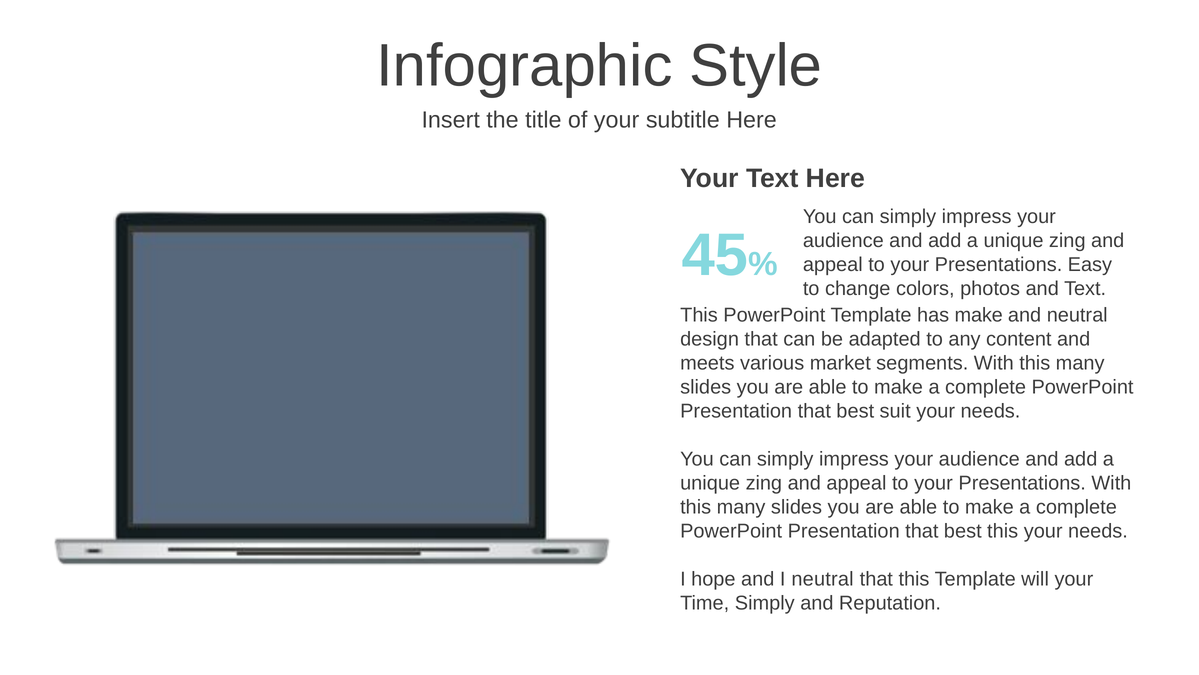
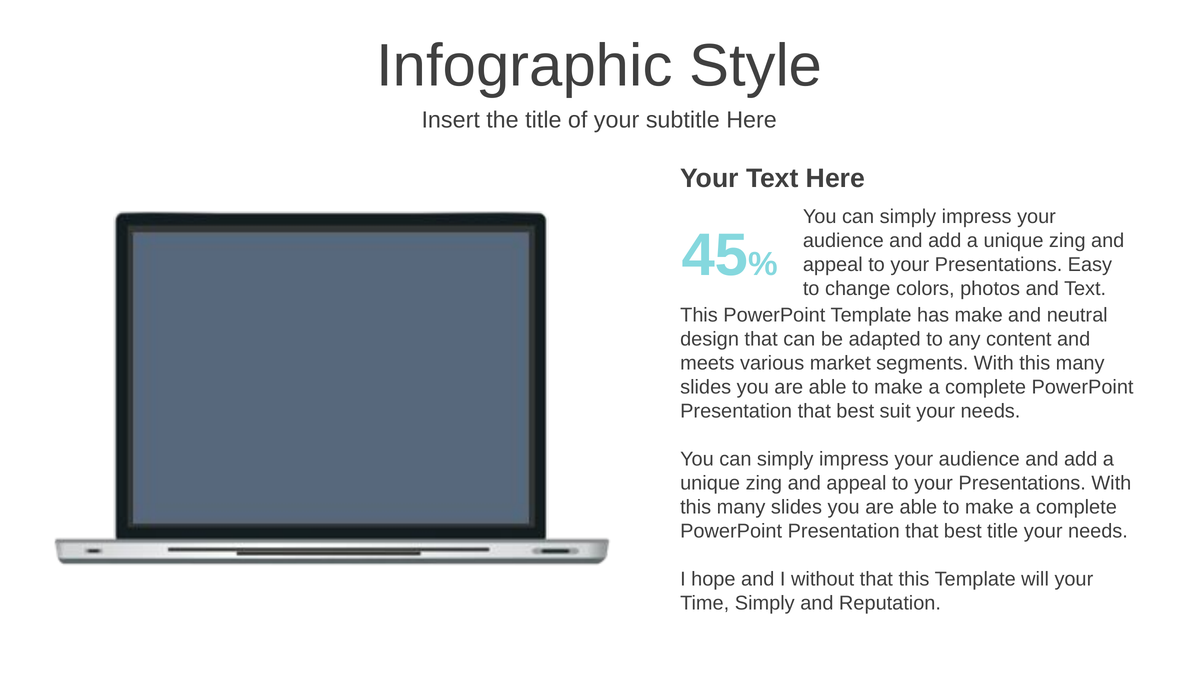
best this: this -> title (1003, 531)
I neutral: neutral -> without (823, 579)
